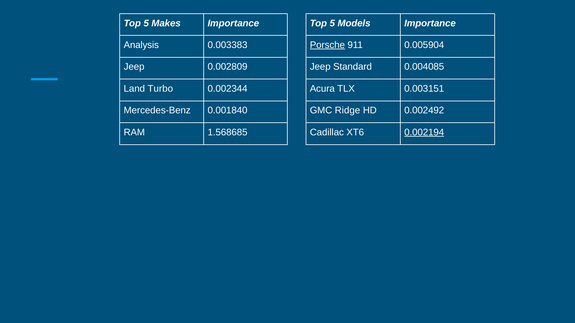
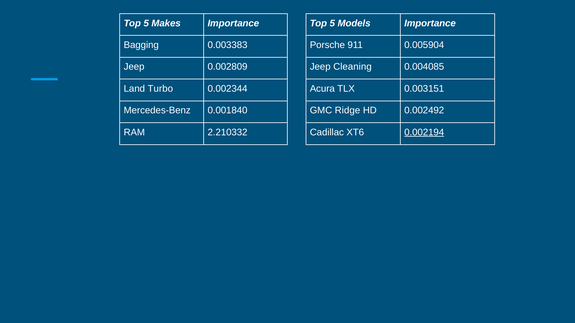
Analysis: Analysis -> Bagging (141, 45)
Porsche underline: present -> none (327, 45)
Standard: Standard -> Cleaning (352, 67)
1.568685: 1.568685 -> 2.210332 (228, 132)
